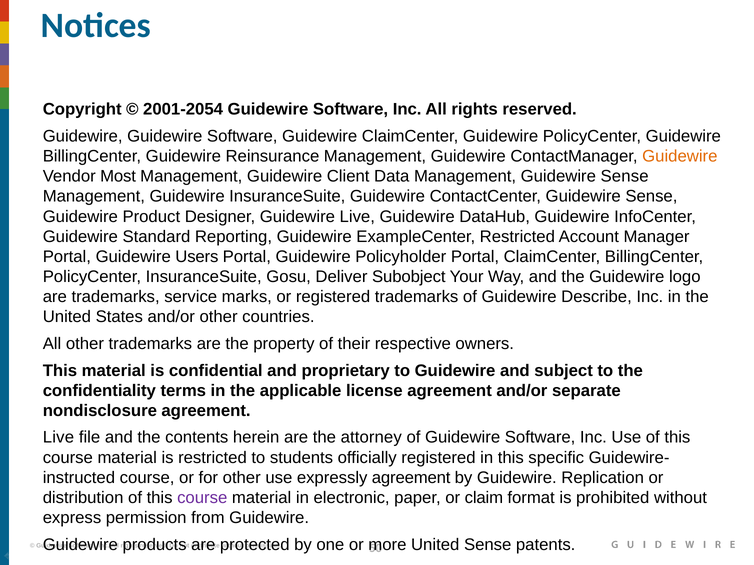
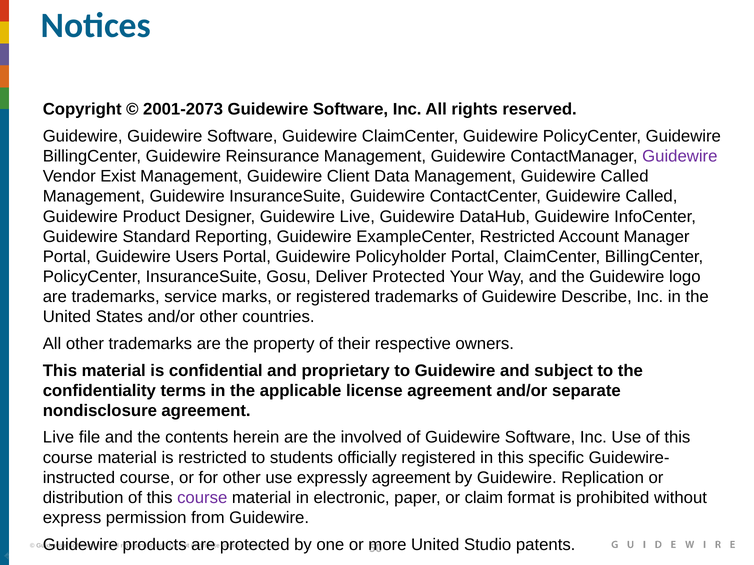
2001-2054: 2001-2054 -> 2001-2073 (183, 110)
Guidewire colour: orange -> purple (680, 156)
Most: Most -> Exist (118, 177)
Management Guidewire Sense: Sense -> Called (625, 177)
ContactCenter Guidewire Sense: Sense -> Called (651, 197)
Deliver Subobject: Subobject -> Protected (409, 277)
attorney: attorney -> involved (371, 438)
United Sense: Sense -> Studio (488, 545)
